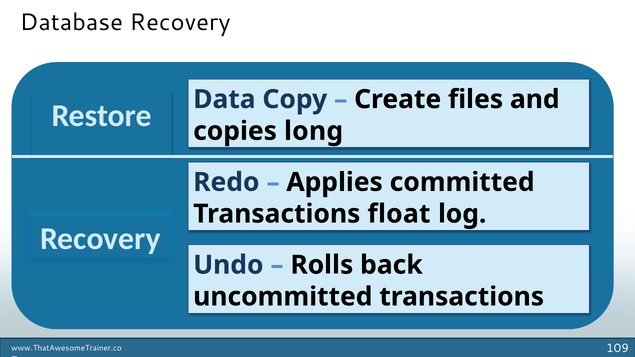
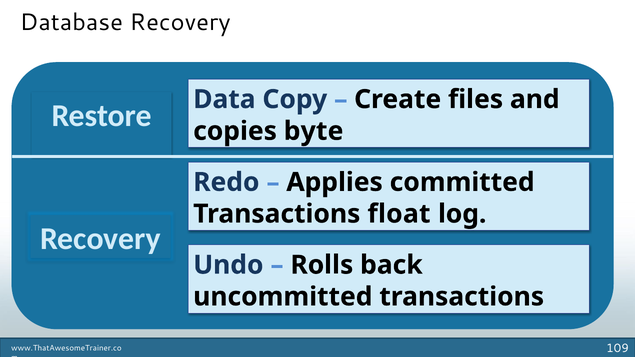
long: long -> byte (314, 131)
